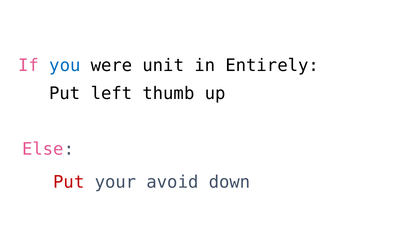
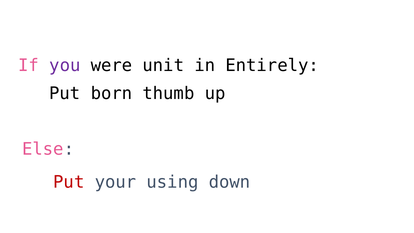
you colour: blue -> purple (65, 66)
left: left -> born (111, 93)
avoid: avoid -> using (173, 182)
